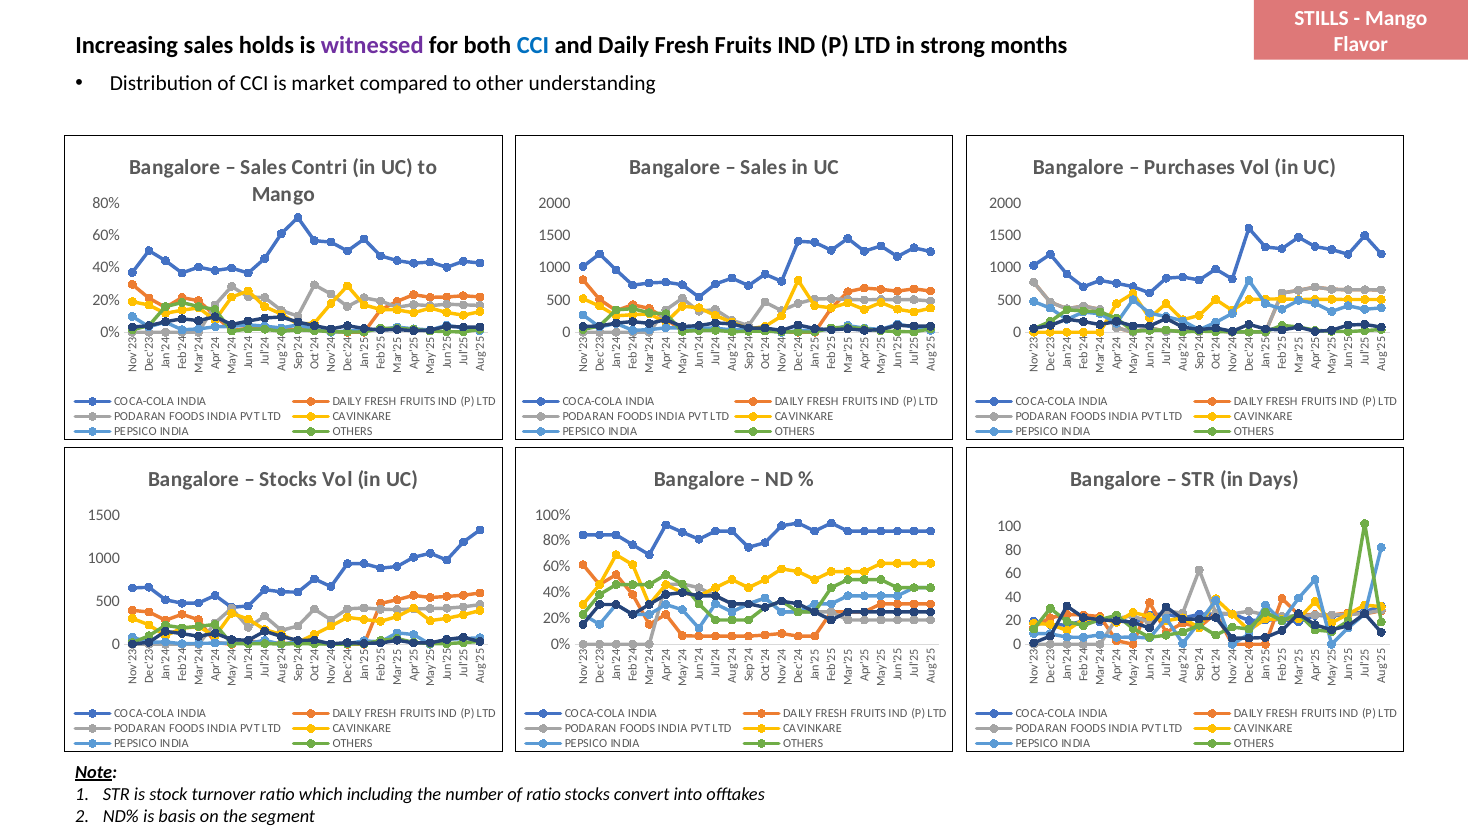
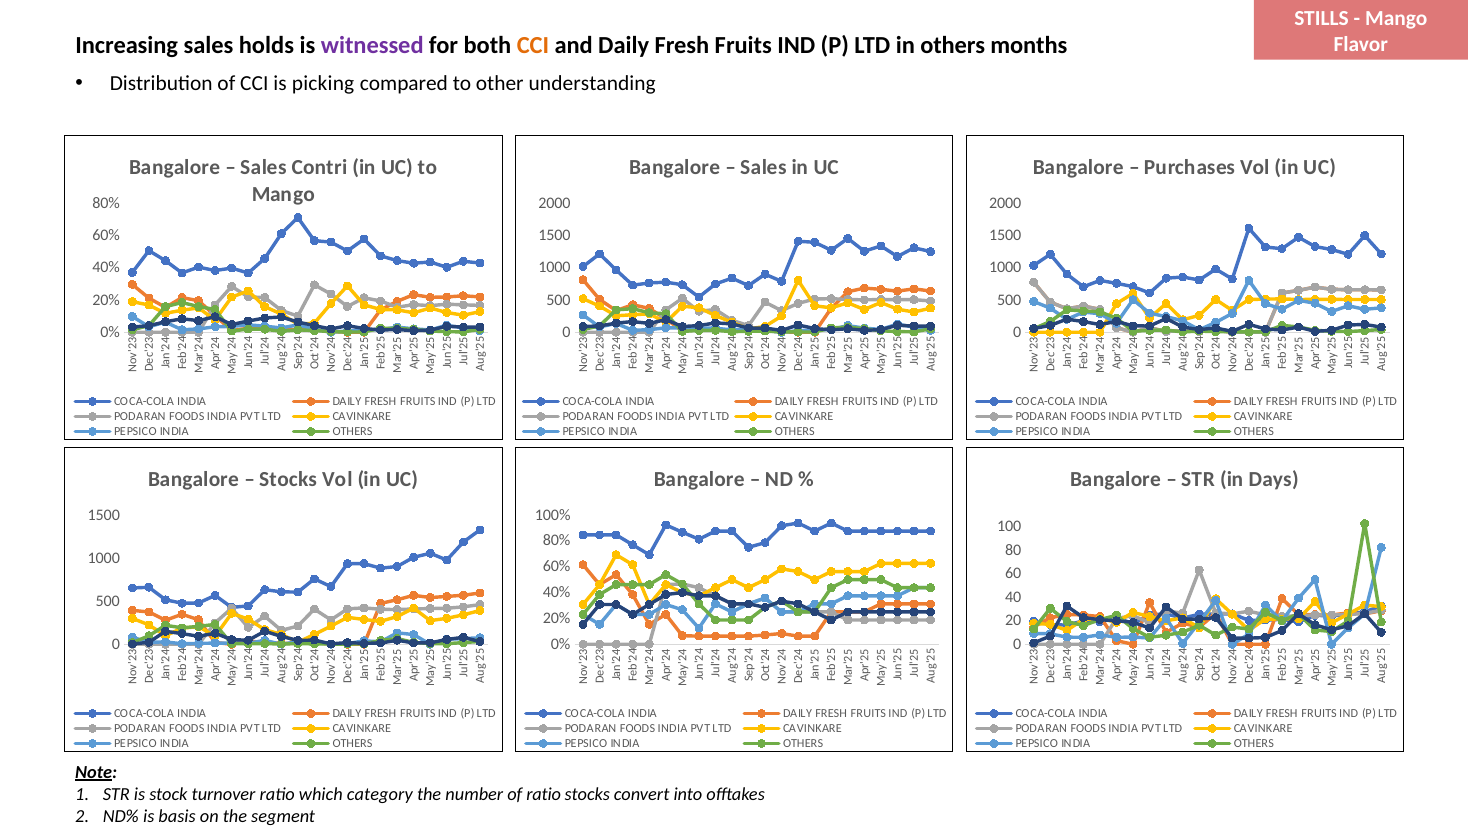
CCI colour: blue -> orange (533, 46)
in strong: strong -> others (953, 46)
market: market -> picking (323, 84)
including: including -> category (380, 794)
